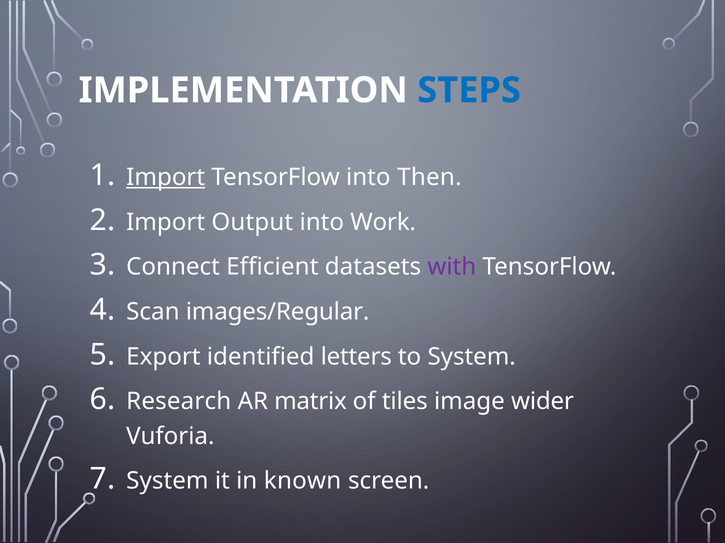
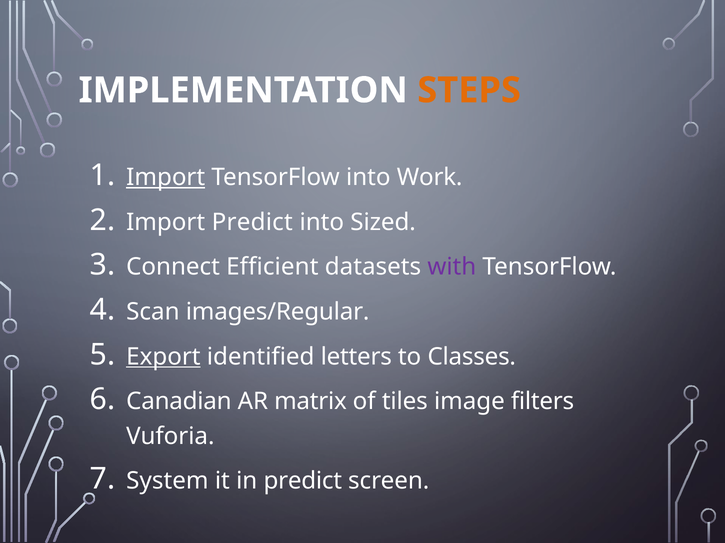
STEPS colour: blue -> orange (469, 90)
Then: Then -> Work (430, 178)
Import Output: Output -> Predict (252, 222)
Work: Work -> Sized (383, 222)
Export underline: none -> present (163, 357)
to System: System -> Classes (472, 357)
Research: Research -> Canadian (179, 402)
wider: wider -> filters (543, 402)
in known: known -> predict (303, 482)
